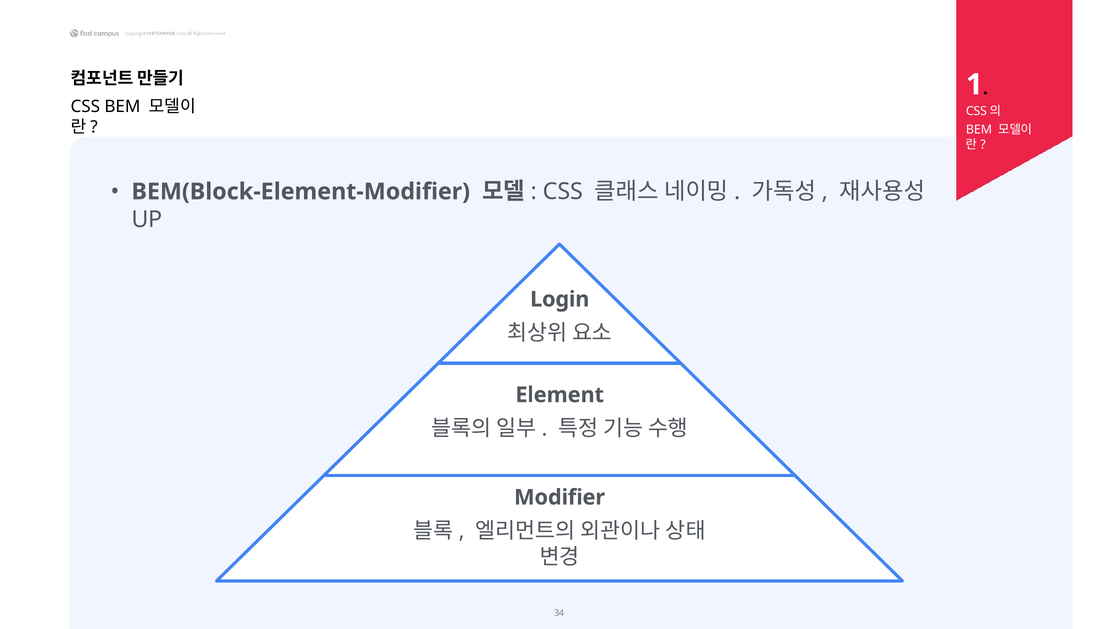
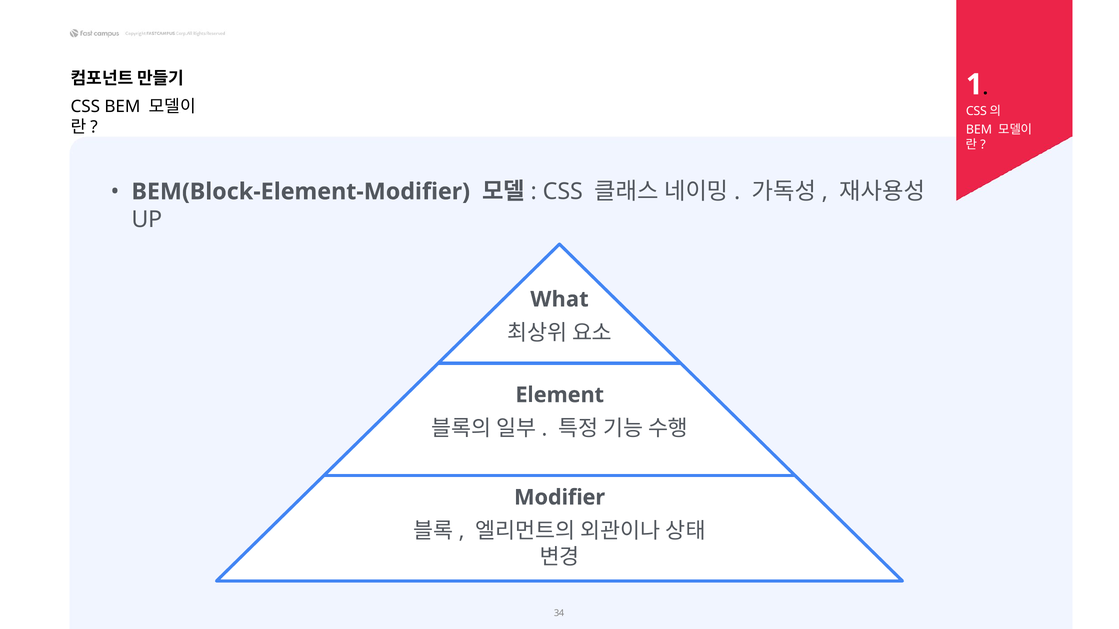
Login: Login -> What (560, 300)
